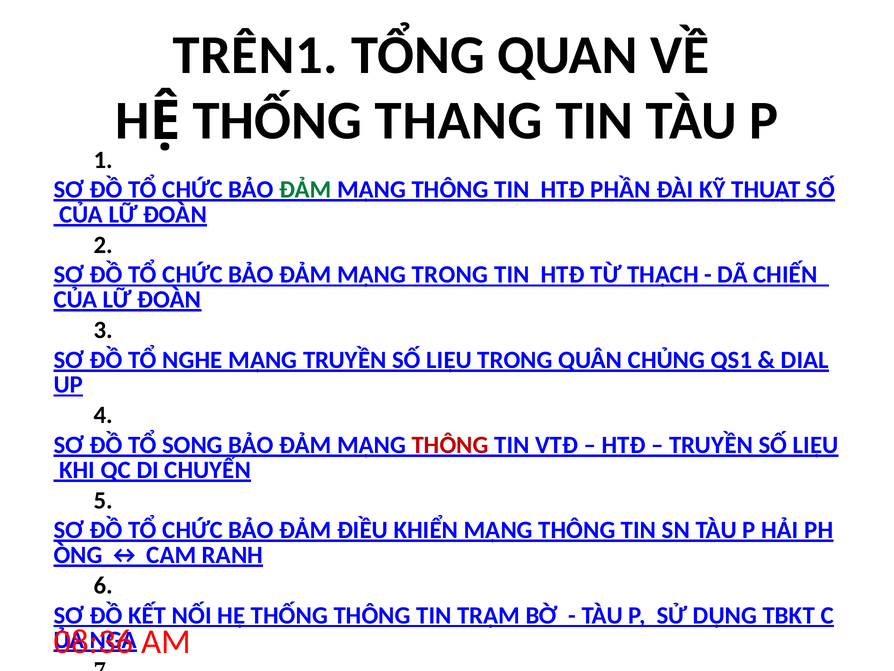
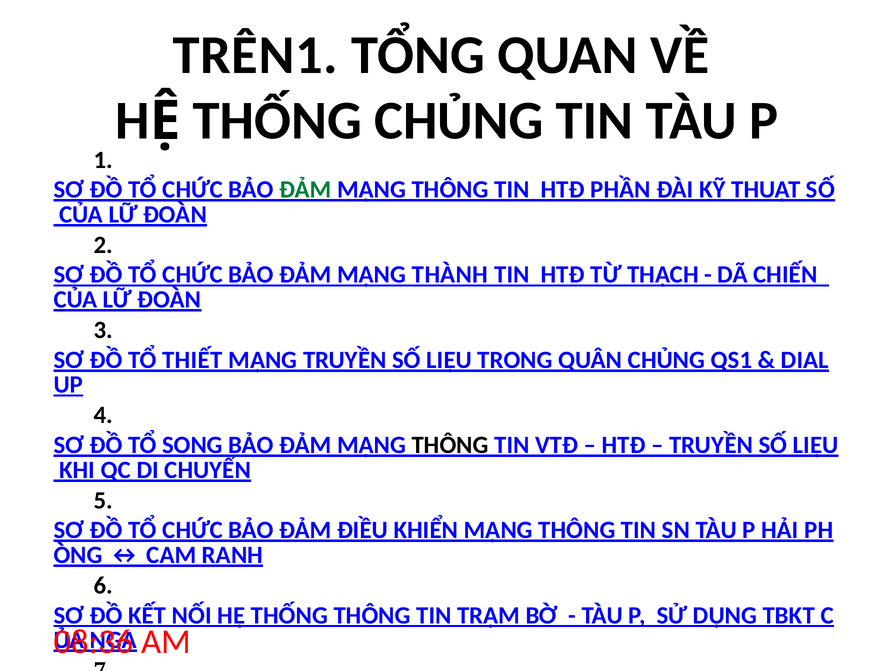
THỐNG THANG: THANG -> CHỦNG (459, 121)
MẠNG TRONG: TRONG -> THÀNH (450, 275)
NGHE: NGHE -> THIẾT (192, 360)
THÔNG colour: red -> black (450, 445)
